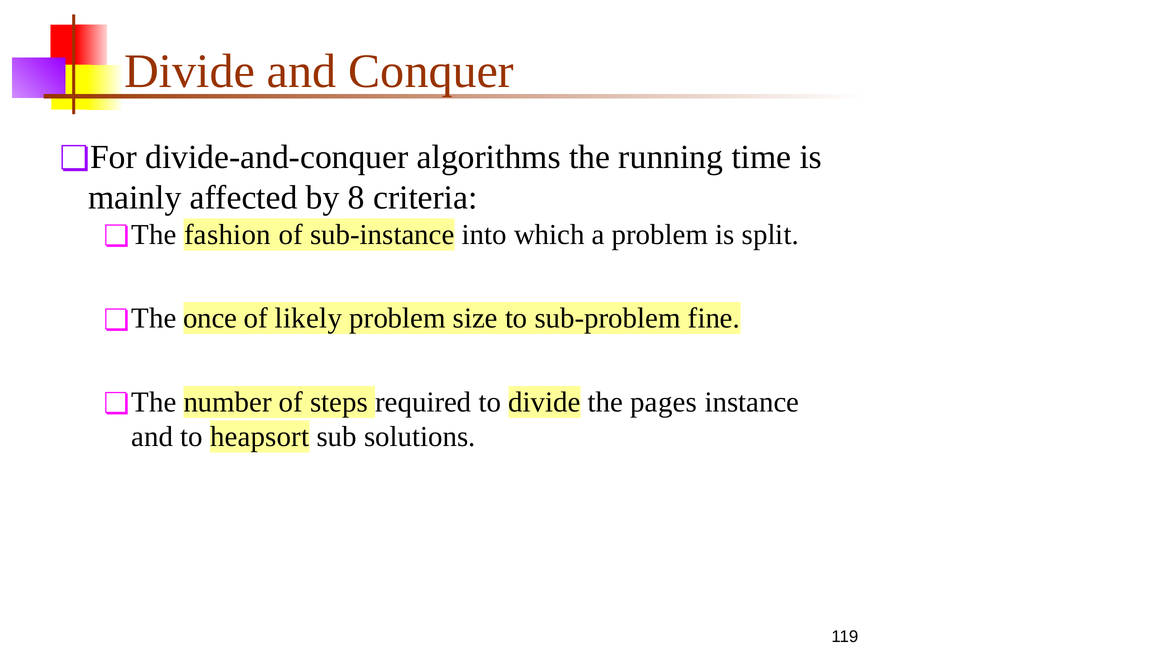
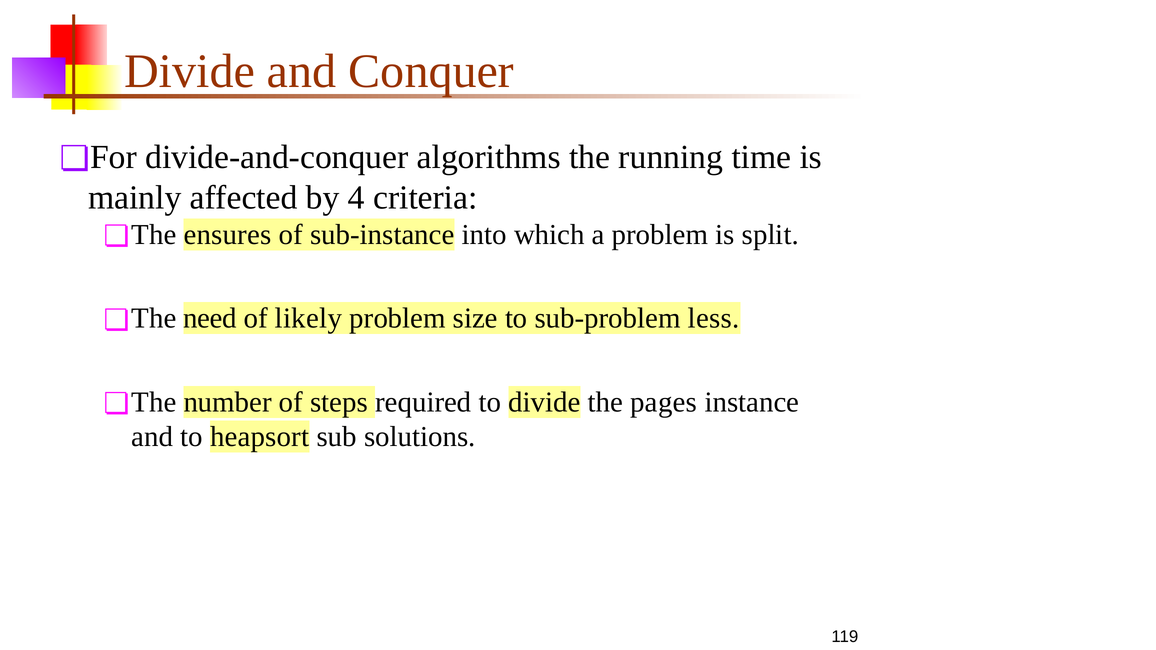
8: 8 -> 4 (356, 197)
fashion: fashion -> ensures (228, 235)
once: once -> need (210, 319)
fine: fine -> less (714, 319)
